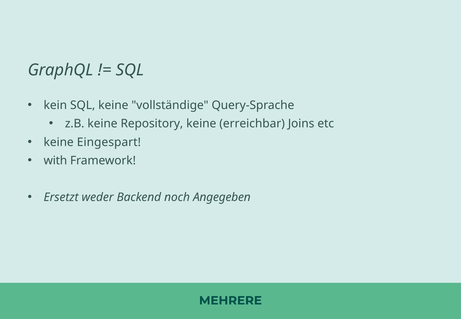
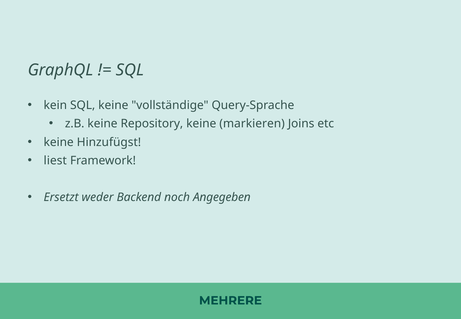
erreichbar: erreichbar -> markieren (252, 124)
Eingespart: Eingespart -> Hinzufügst (109, 142)
with: with -> liest (55, 161)
